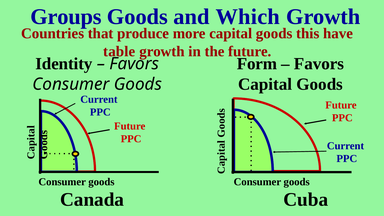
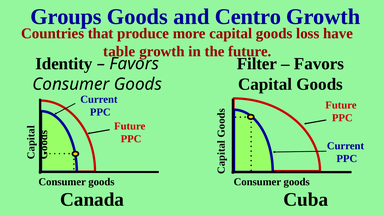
Which: Which -> Centro (248, 17)
this: this -> loss (308, 34)
Form: Form -> Filter (257, 64)
